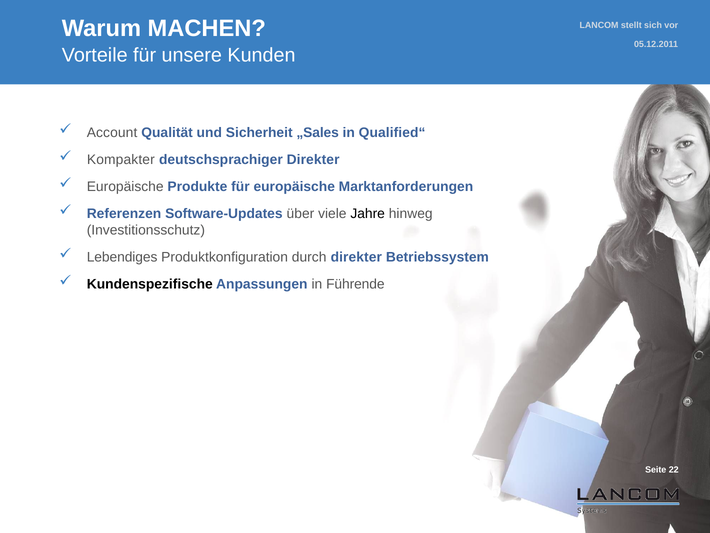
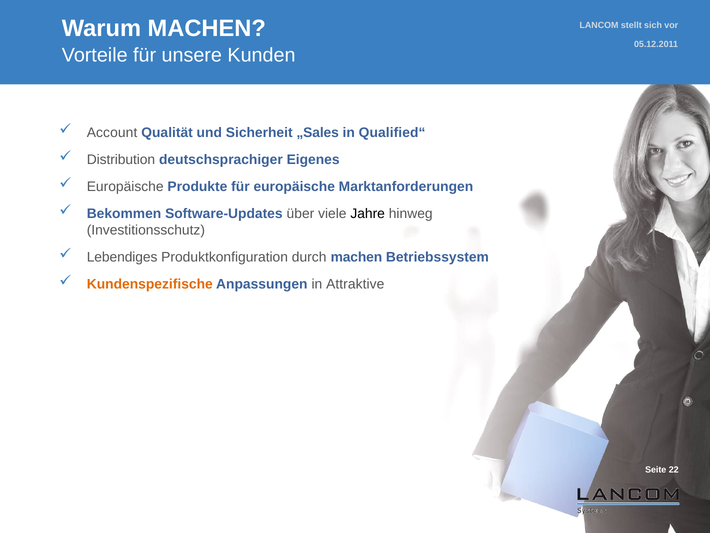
Kompakter: Kompakter -> Distribution (121, 160)
deutschsprachiger Direkter: Direkter -> Eigenes (313, 160)
Referenzen: Referenzen -> Bekommen (124, 213)
durch direkter: direkter -> machen (356, 257)
Kundenspezifische colour: black -> orange (150, 284)
Führende: Führende -> Attraktive (355, 284)
